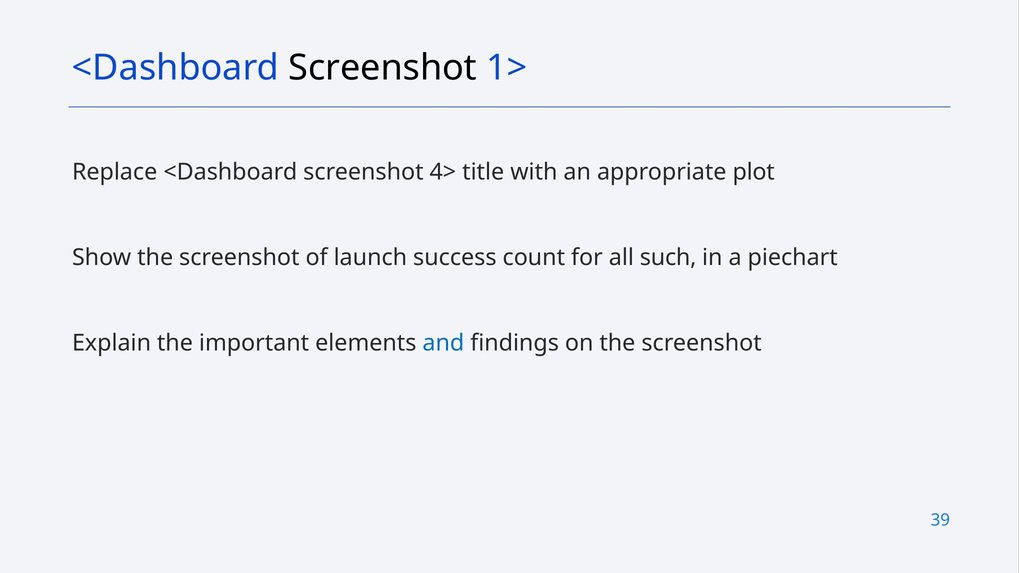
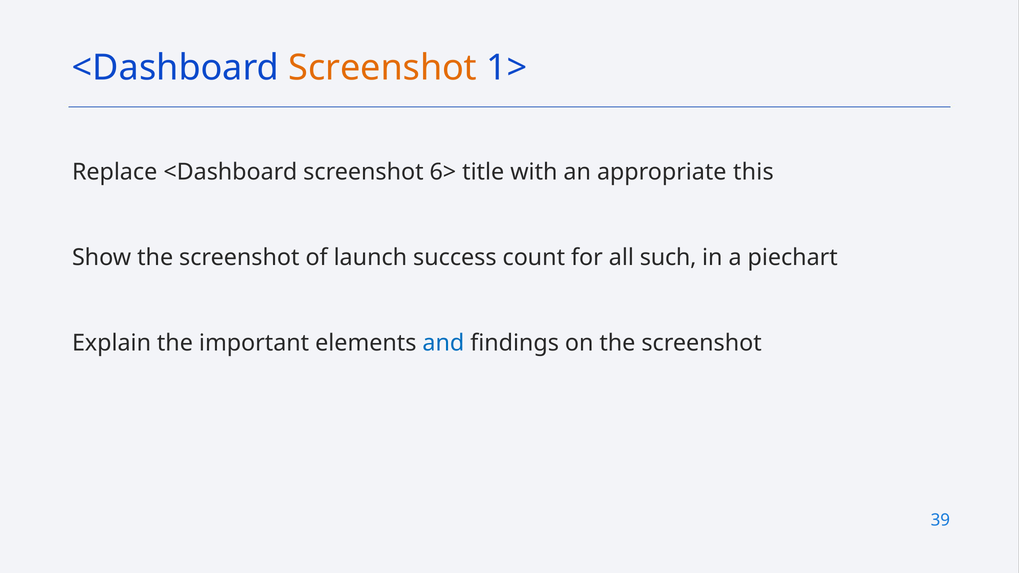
Screenshot colour: black -> orange (383, 68)
4>: 4> -> 6> (443, 172)
plot: plot -> this (753, 172)
